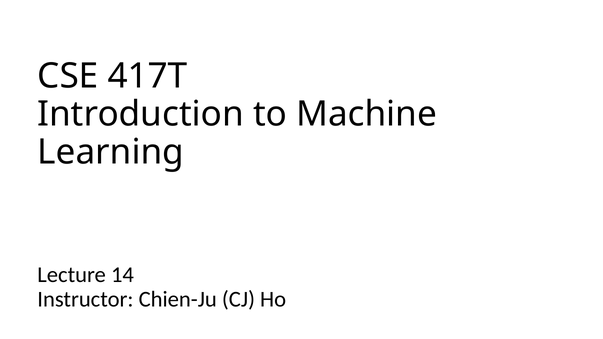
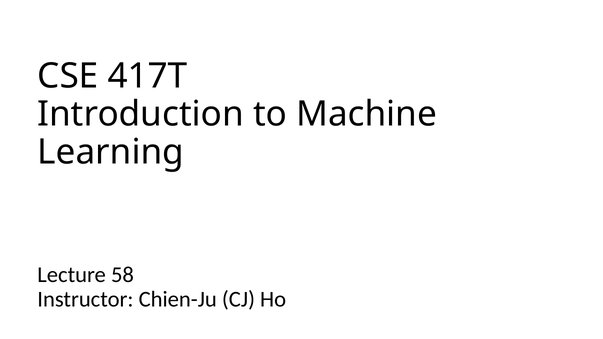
14: 14 -> 58 (122, 275)
